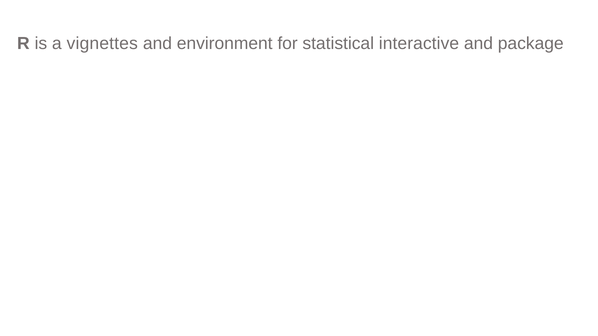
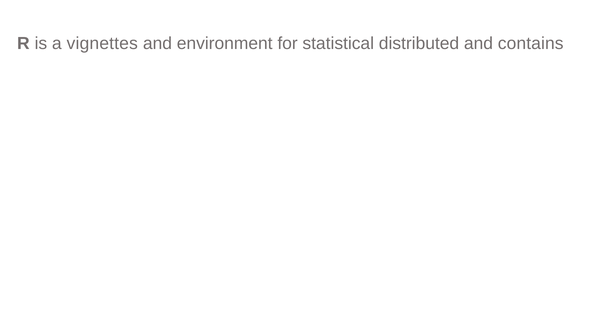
interactive: interactive -> distributed (419, 44)
package: package -> contains (531, 44)
